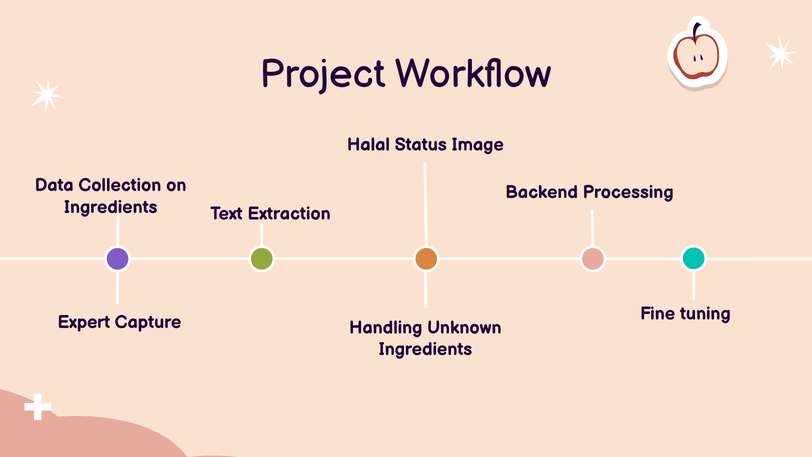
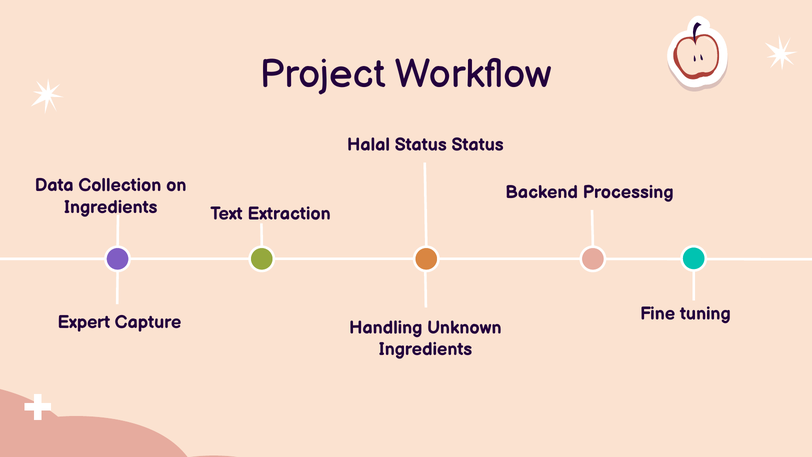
Status Image: Image -> Status (478, 145)
